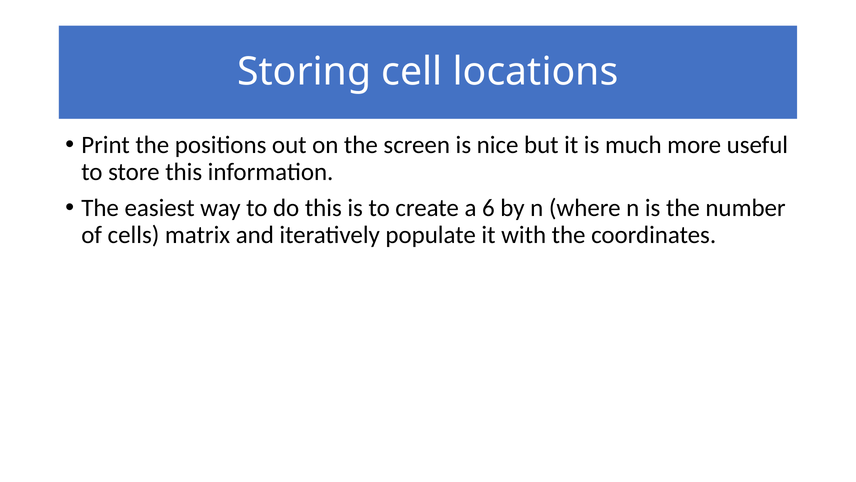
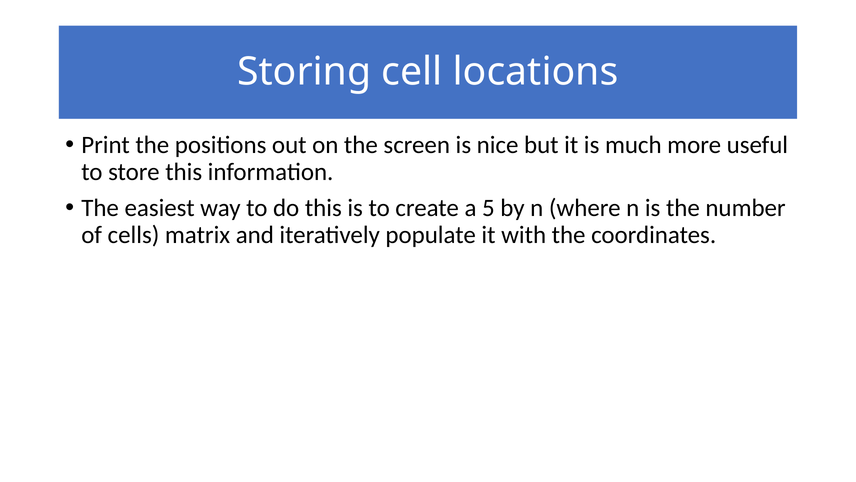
6: 6 -> 5 (488, 208)
